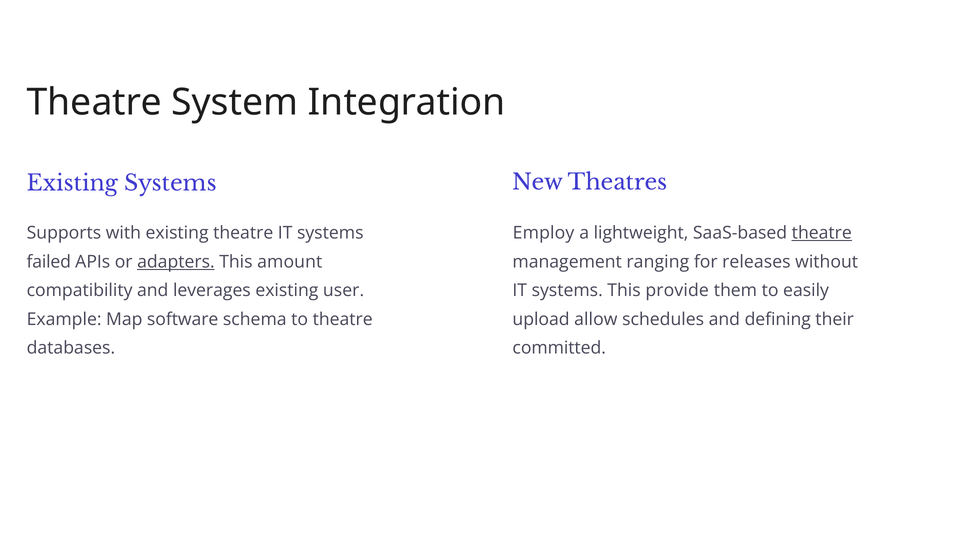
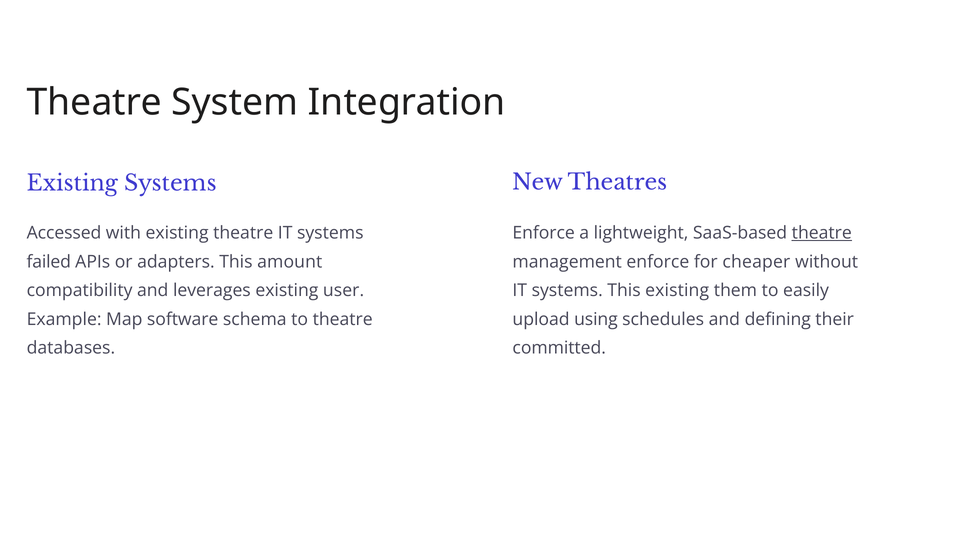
Supports: Supports -> Accessed (64, 233)
Employ: Employ -> Enforce (544, 233)
adapters underline: present -> none (176, 262)
management ranging: ranging -> enforce (658, 262)
releases: releases -> cheaper (756, 262)
This provide: provide -> existing (677, 290)
allow: allow -> using (596, 319)
